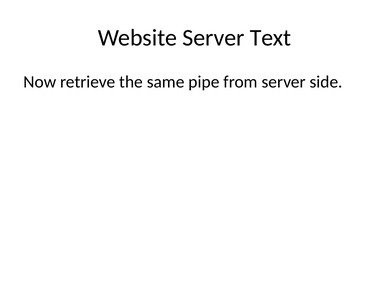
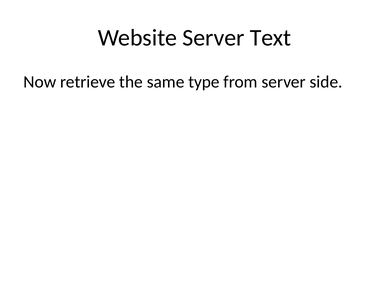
pipe: pipe -> type (204, 82)
